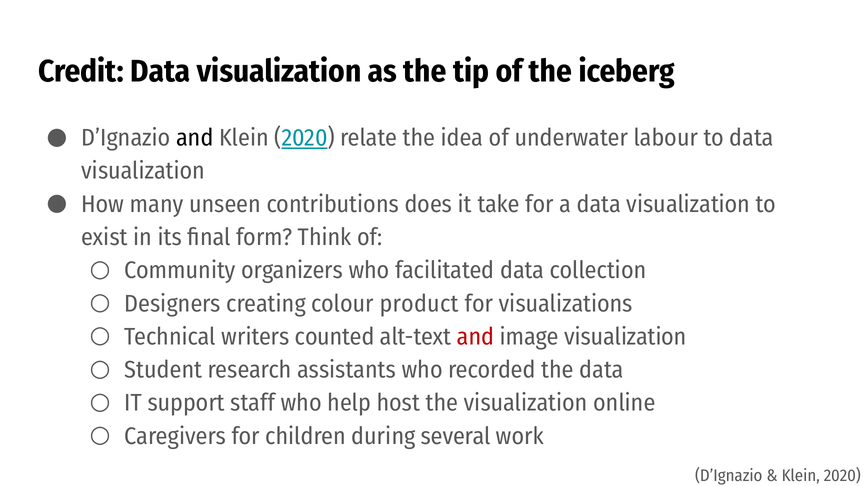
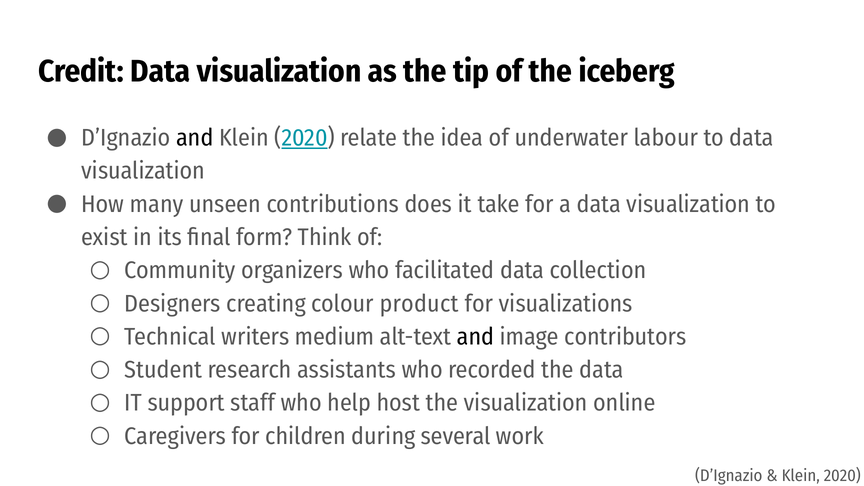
counted: counted -> medium (335, 337)
and colour: red -> black (475, 337)
image visualization: visualization -> contributors (625, 337)
